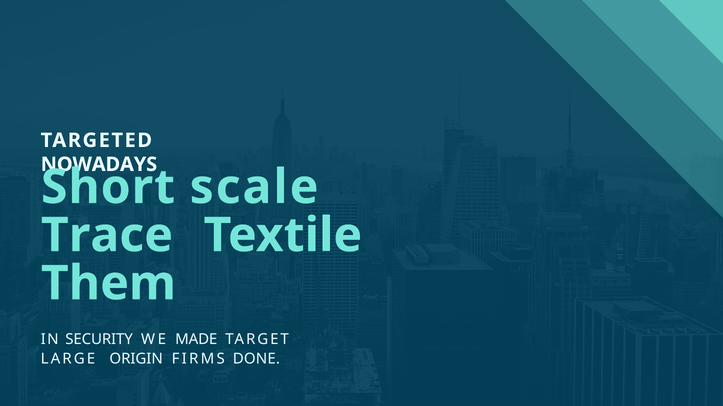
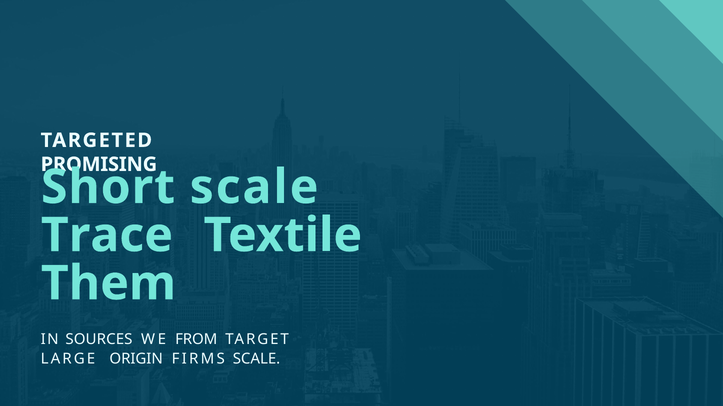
NOWADAYS: NOWADAYS -> PROMISING (99, 165)
SECURITY: SECURITY -> SOURCES (99, 340)
MADE: MADE -> FROM (196, 340)
FIRMS DONE: DONE -> SCALE (256, 359)
